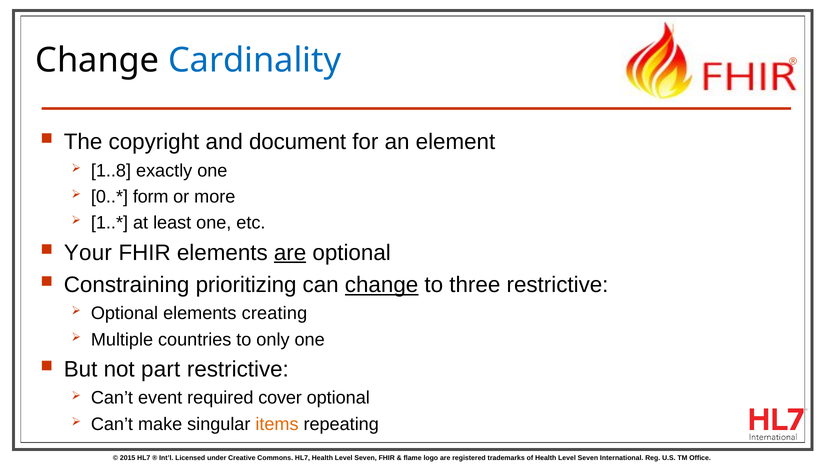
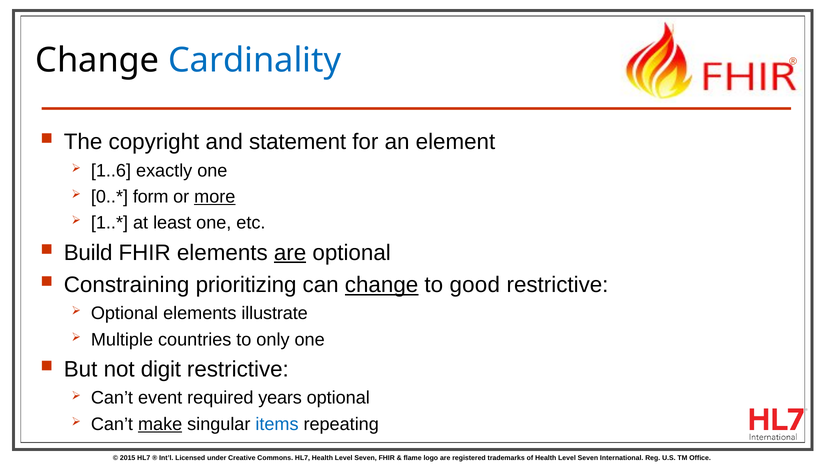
document: document -> statement (298, 142)
1..8: 1..8 -> 1..6 (111, 170)
more underline: none -> present (215, 197)
Your: Your -> Build (88, 253)
three: three -> good (475, 285)
creating: creating -> illustrate (275, 313)
part: part -> digit (161, 369)
cover: cover -> years (280, 398)
make underline: none -> present (160, 424)
items colour: orange -> blue (277, 424)
